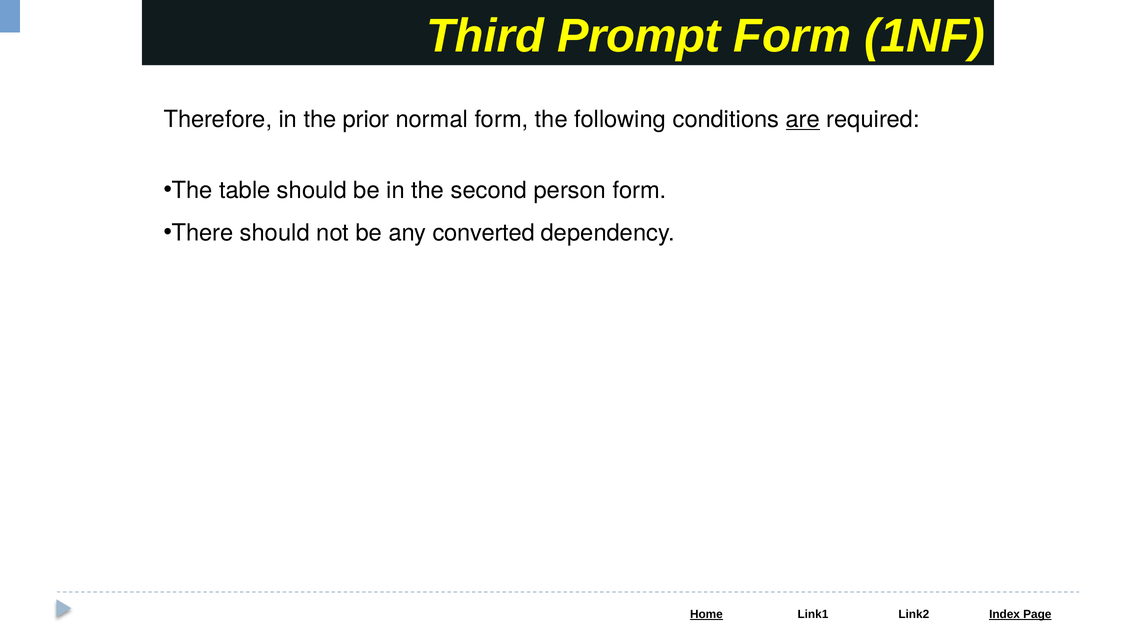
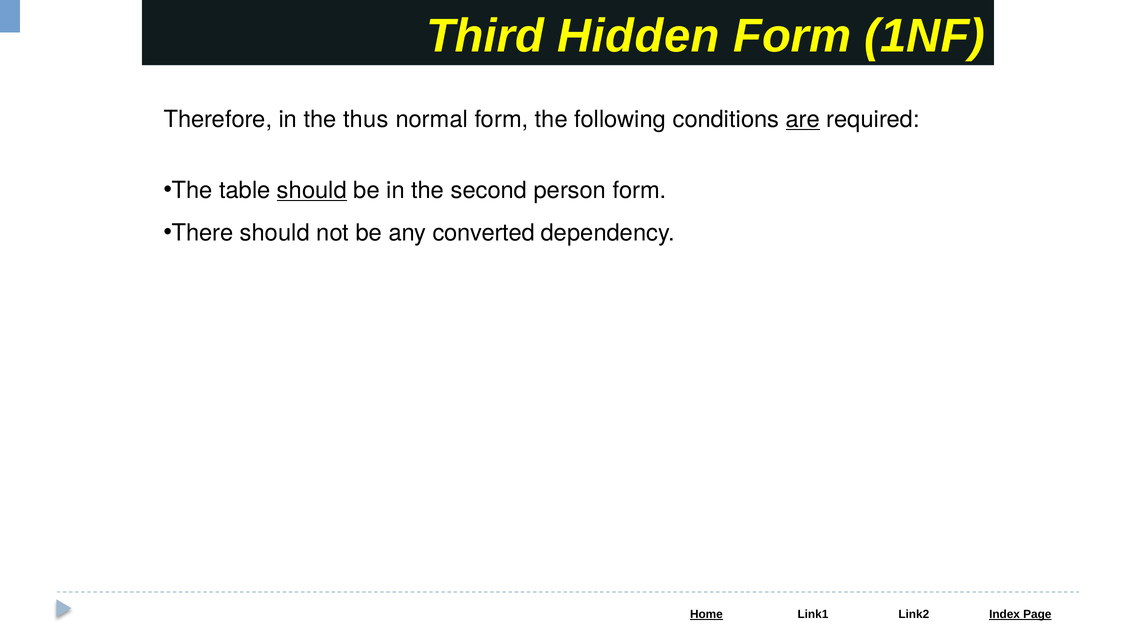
Prompt: Prompt -> Hidden (638, 36)
prior: prior -> thus (366, 119)
should underline: none -> present (312, 190)
